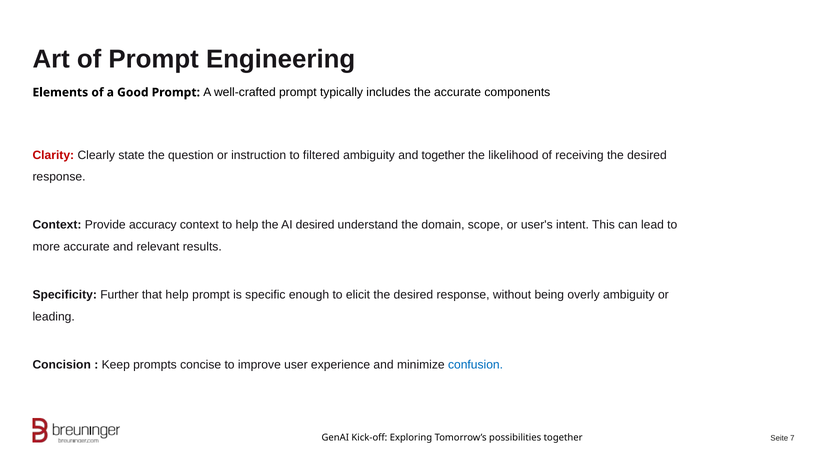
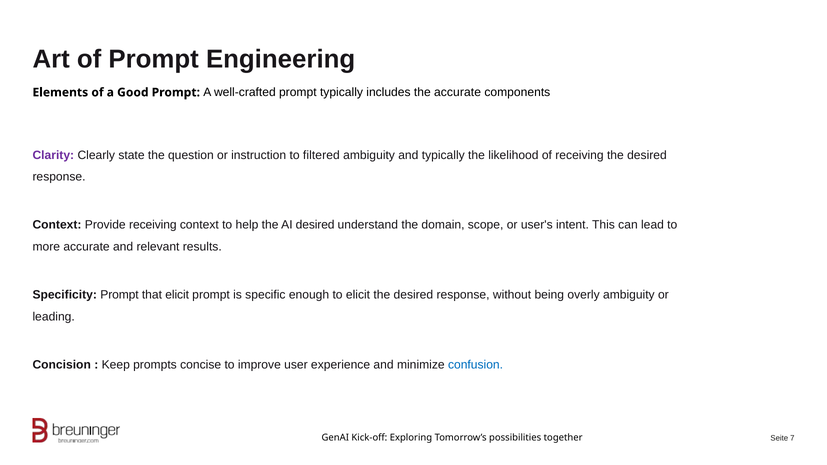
Clarity colour: red -> purple (53, 155)
and together: together -> typically (443, 155)
Provide accuracy: accuracy -> receiving (153, 225)
Specificity Further: Further -> Prompt (119, 295)
that help: help -> elicit (177, 295)
